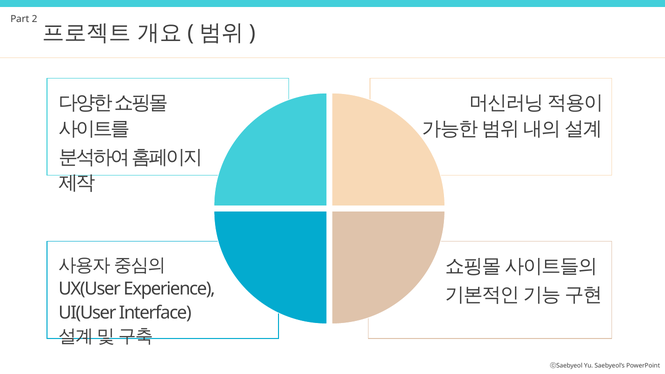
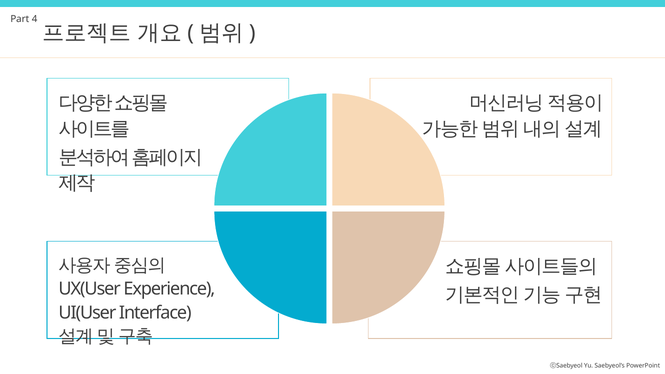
2: 2 -> 4 (35, 19)
